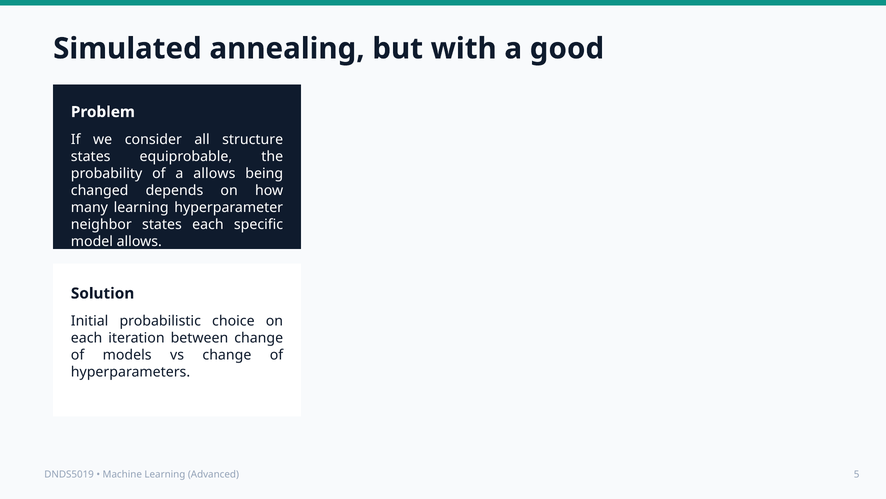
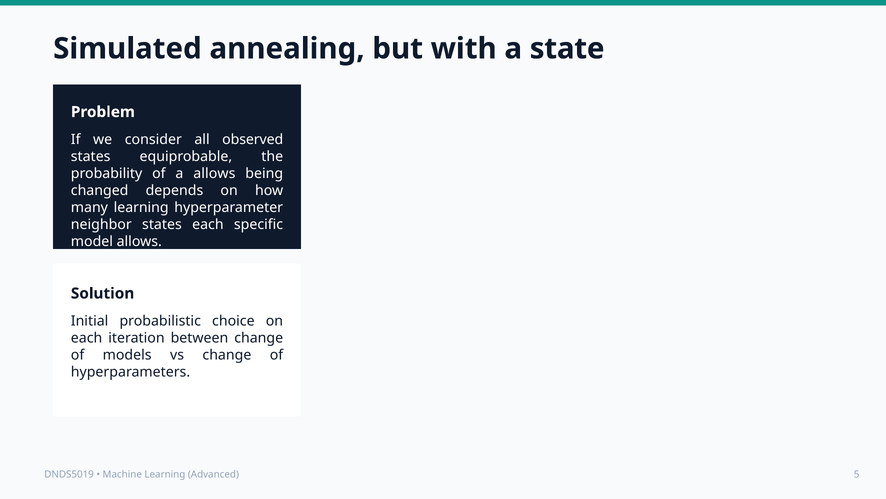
good: good -> state (567, 49)
structure: structure -> observed (253, 139)
